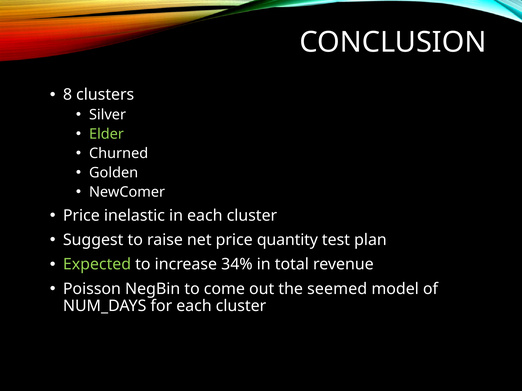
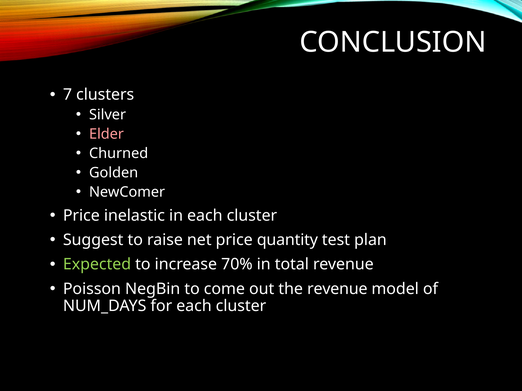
8: 8 -> 7 (67, 95)
Elder colour: light green -> pink (106, 134)
34%: 34% -> 70% (237, 265)
the seemed: seemed -> revenue (337, 289)
